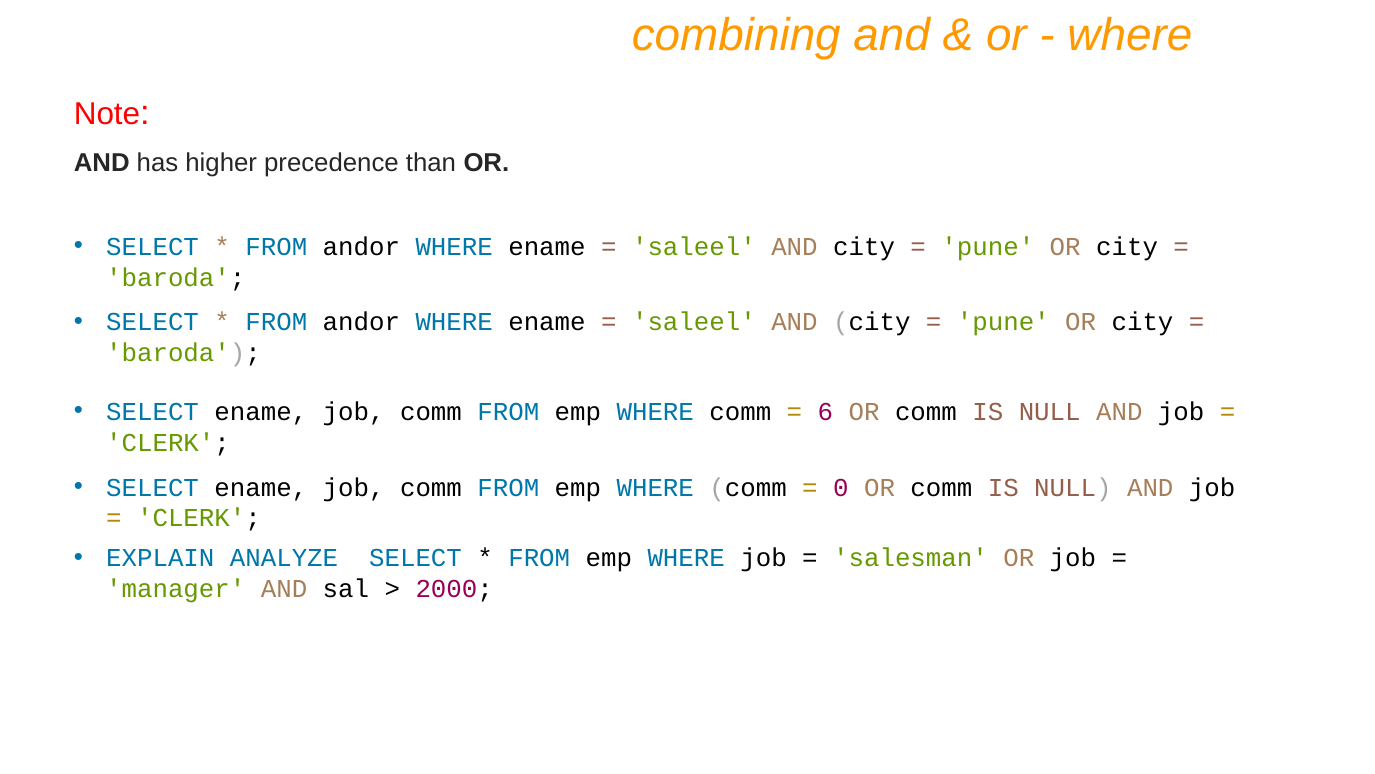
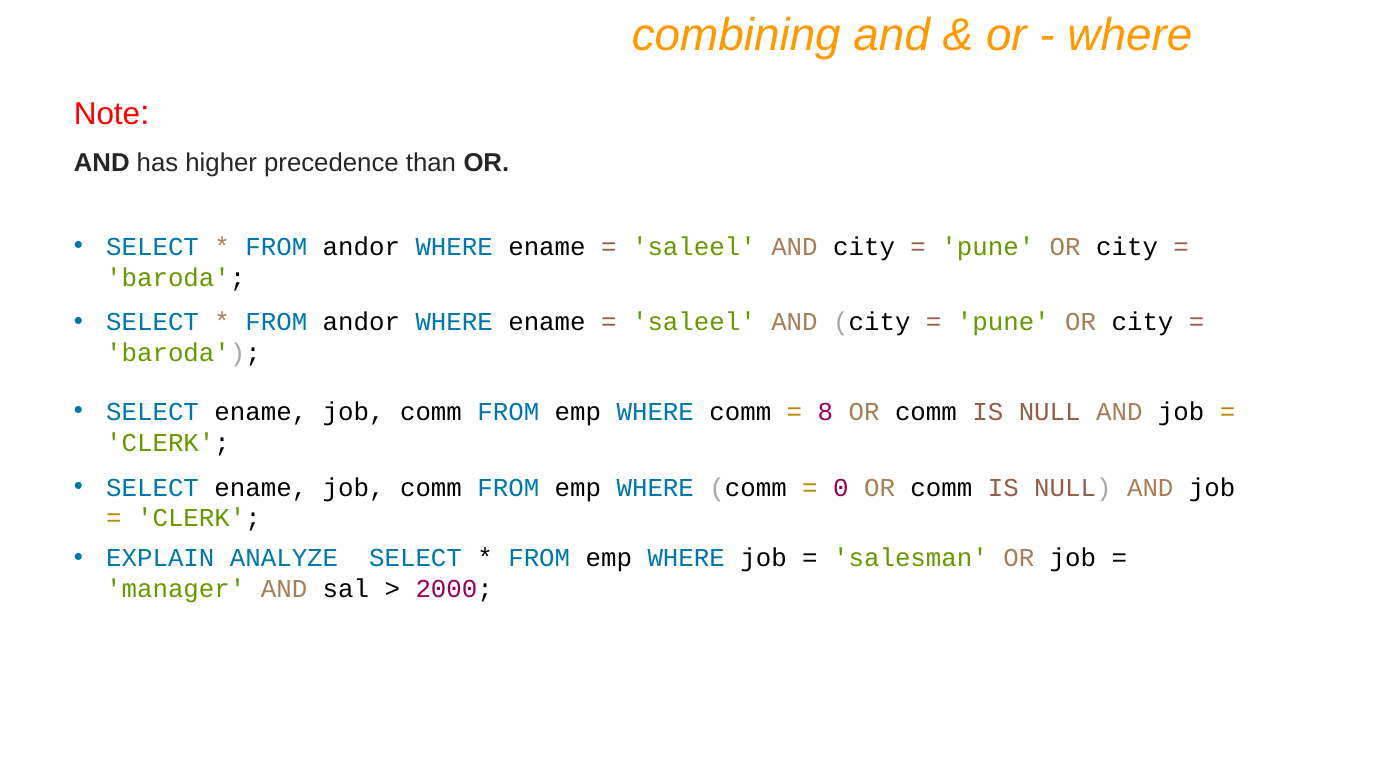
6: 6 -> 8 (825, 412)
